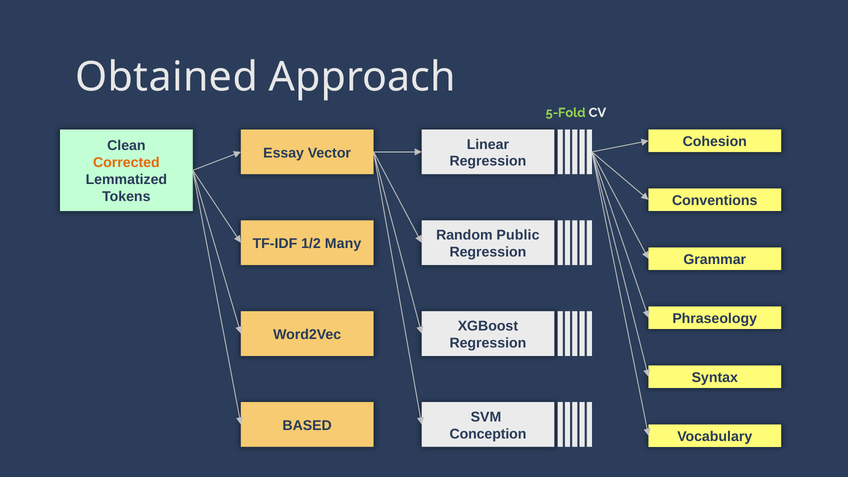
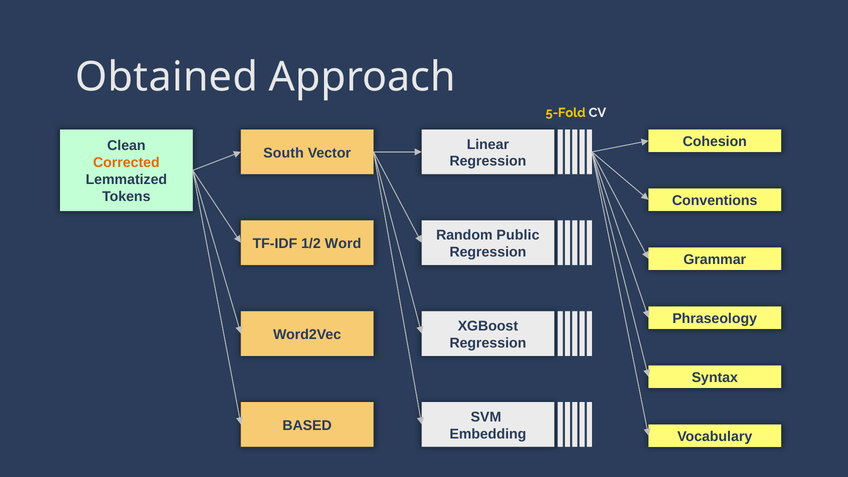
5-Fold colour: light green -> yellow (566, 113)
Essay: Essay -> South (284, 153)
Many: Many -> Word (343, 244)
Conception: Conception -> Embedding (488, 434)
